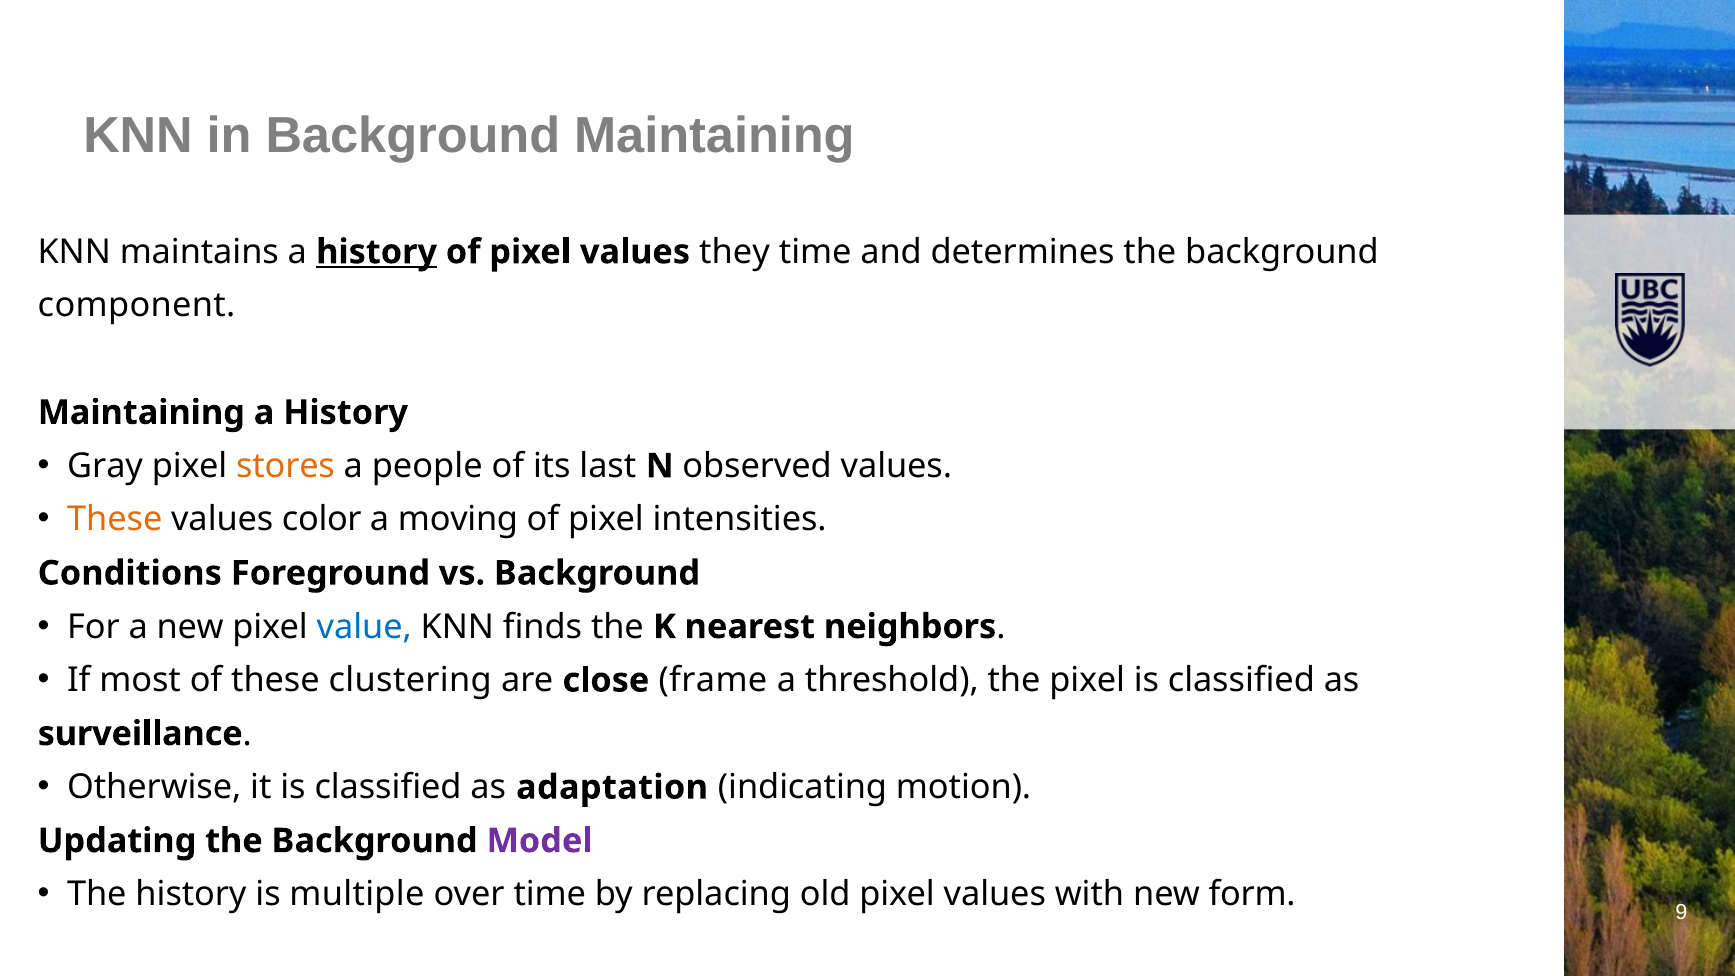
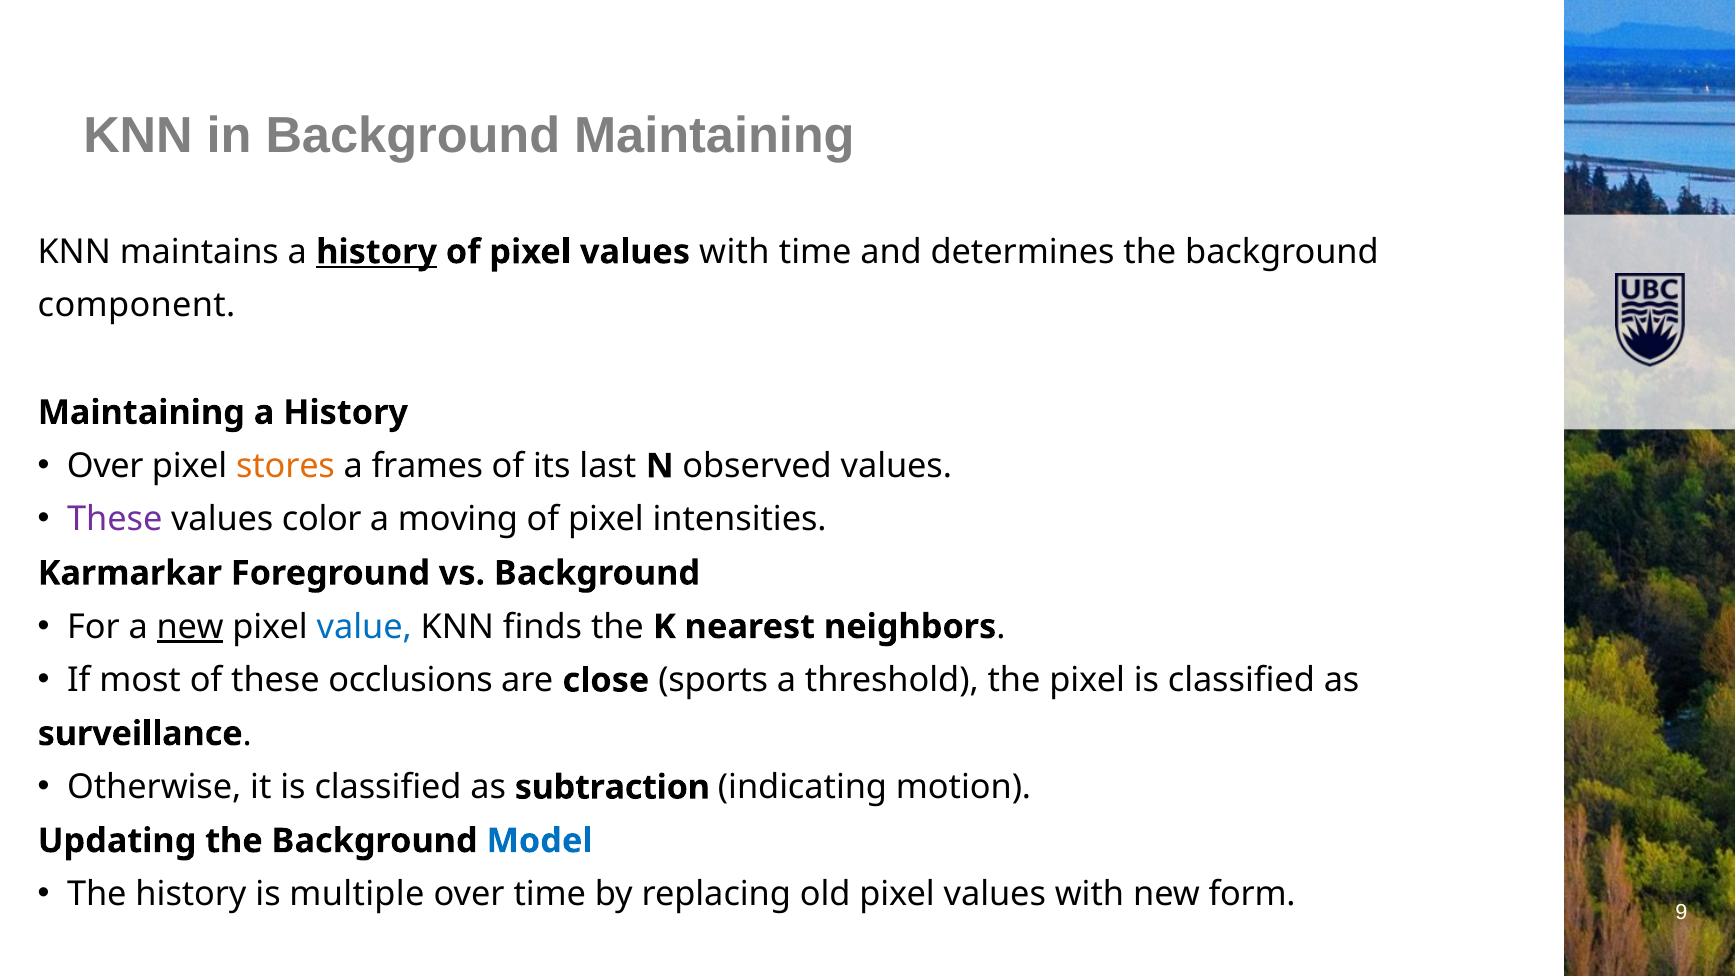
of pixel values they: they -> with (734, 252)
Gray: Gray -> Over (105, 466)
people: people -> frames (427, 466)
These colour: orange -> purple (115, 520)
Conditions: Conditions -> Karmarkar (130, 573)
new underline: none -> present (190, 627)
clustering: clustering -> occlusions (411, 680)
frame: frame -> sports (713, 680)
adaptation: adaptation -> subtraction (612, 787)
Model colour: purple -> blue (540, 841)
